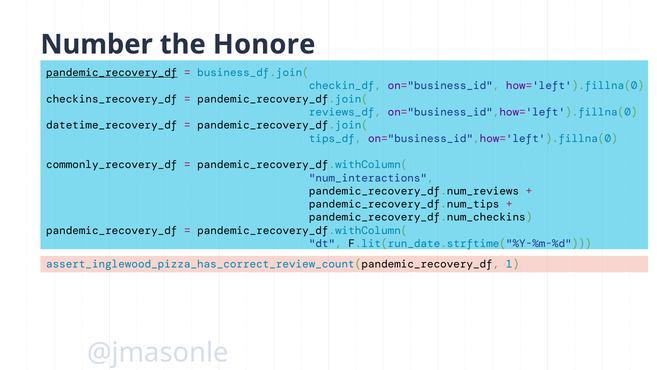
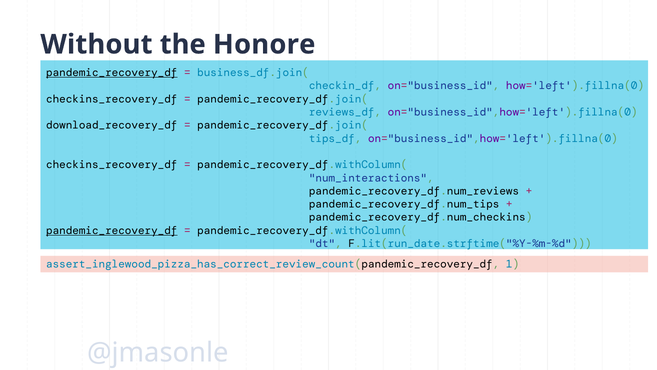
Number: Number -> Without (96, 44)
datetime_recovery_df: datetime_recovery_df -> download_recovery_df (112, 125)
commonly_recovery_df: commonly_recovery_df -> checkins_recovery_df (112, 165)
pandemic_recovery_df underline: none -> present (112, 230)
